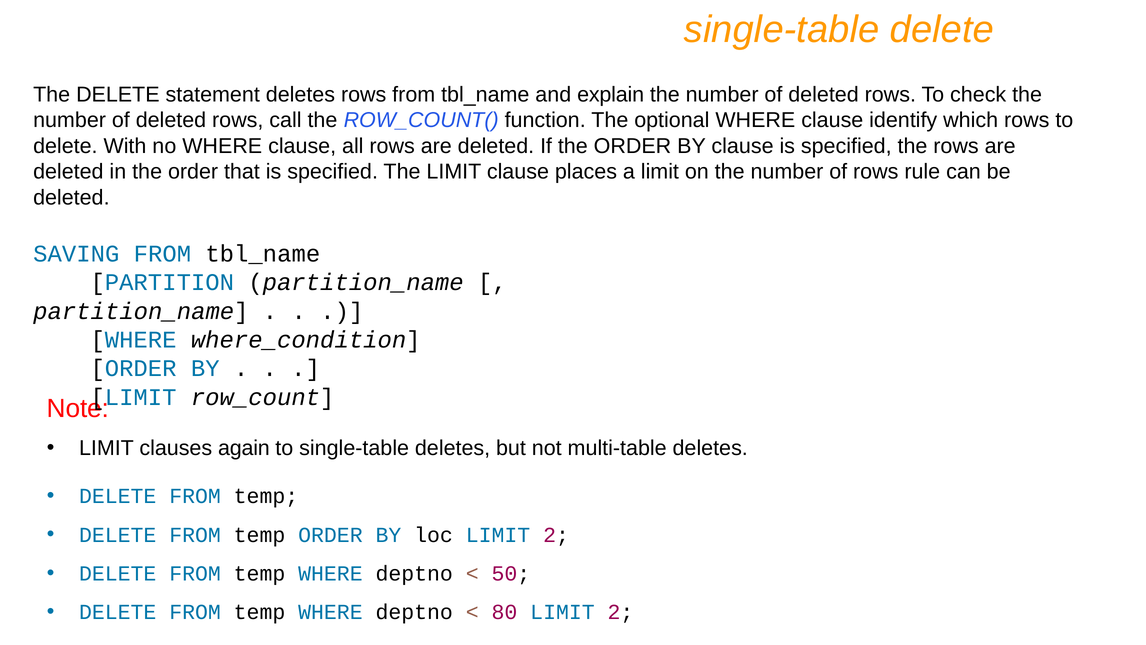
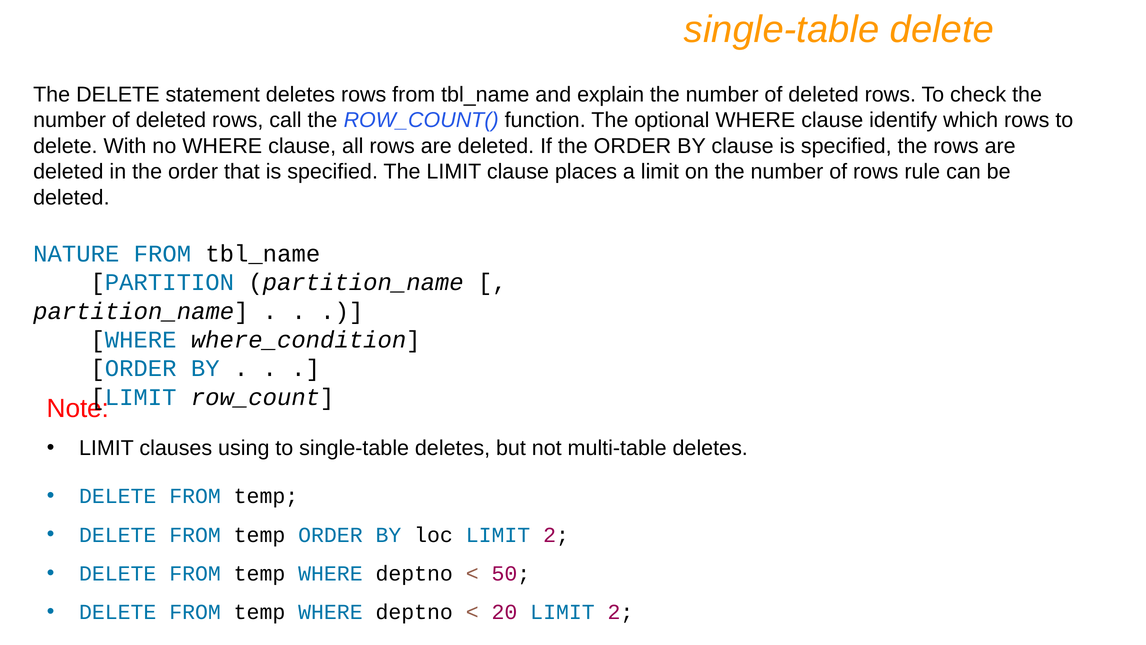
SAVING: SAVING -> NATURE (76, 254)
again: again -> using (244, 448)
80: 80 -> 20 (504, 612)
